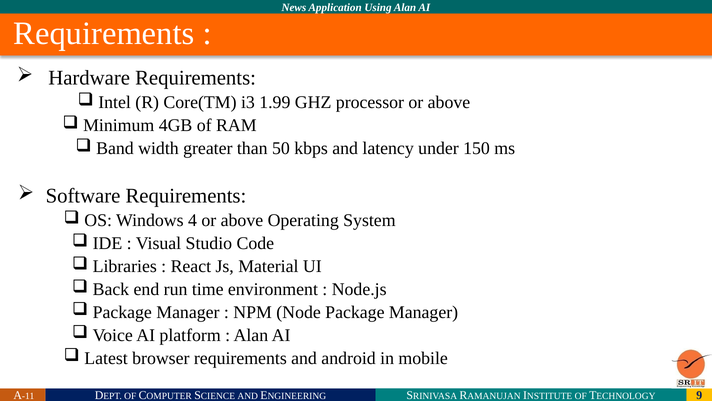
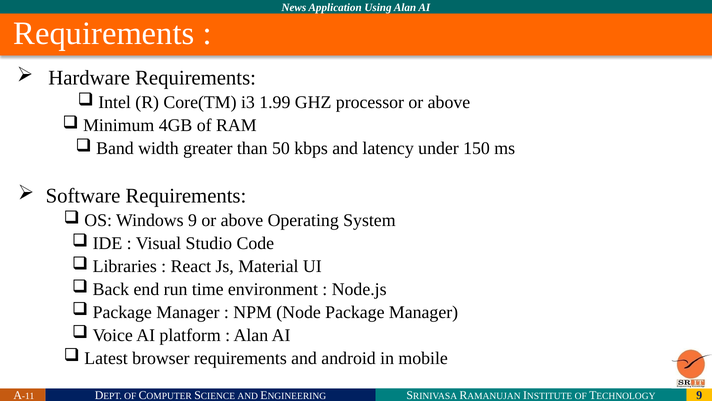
Windows 4: 4 -> 9 (193, 220)
